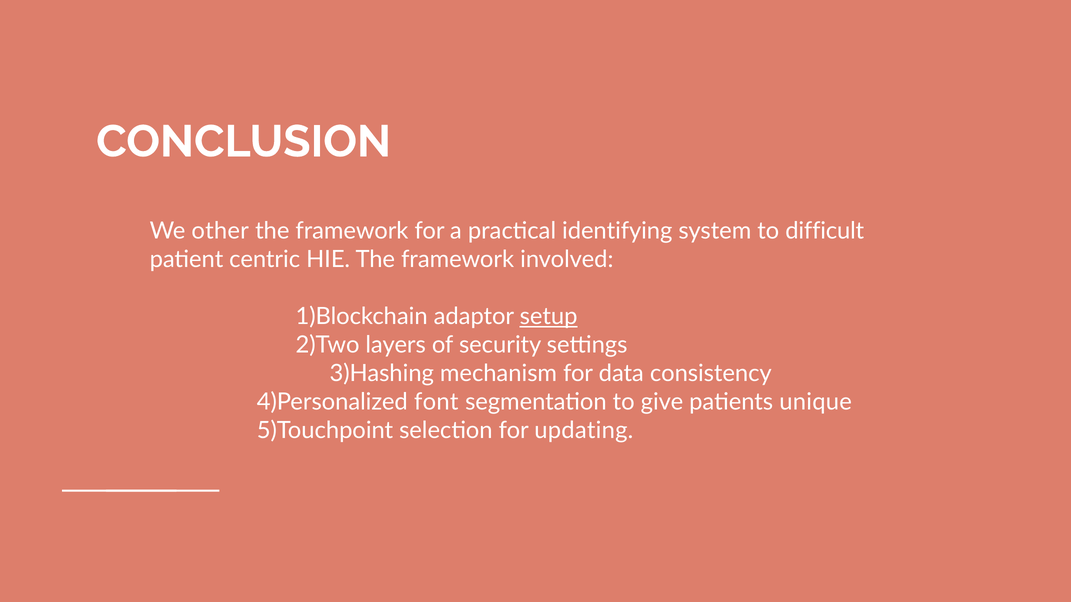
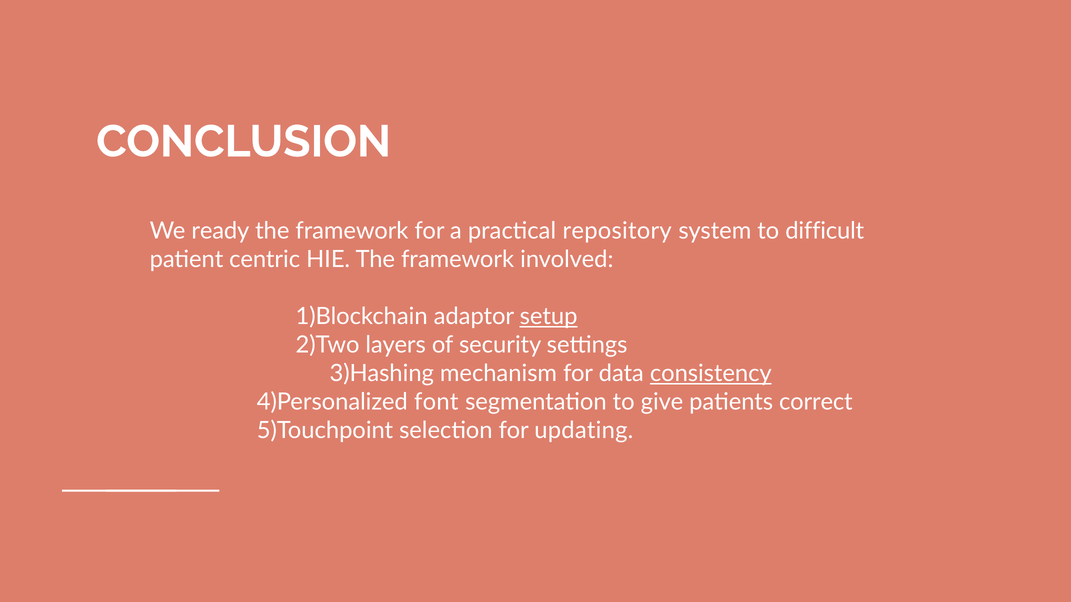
other: other -> ready (220, 231)
identifying: identifying -> repository (617, 231)
consistency underline: none -> present (711, 374)
unique: unique -> correct (816, 402)
